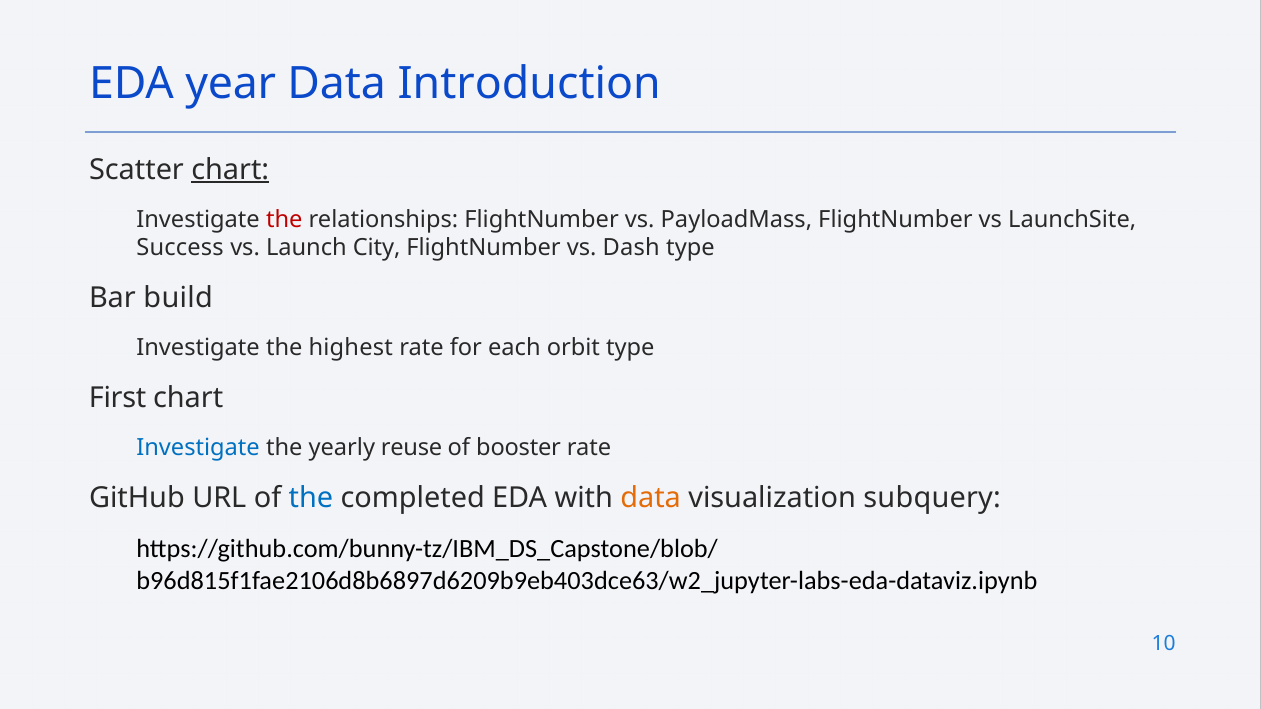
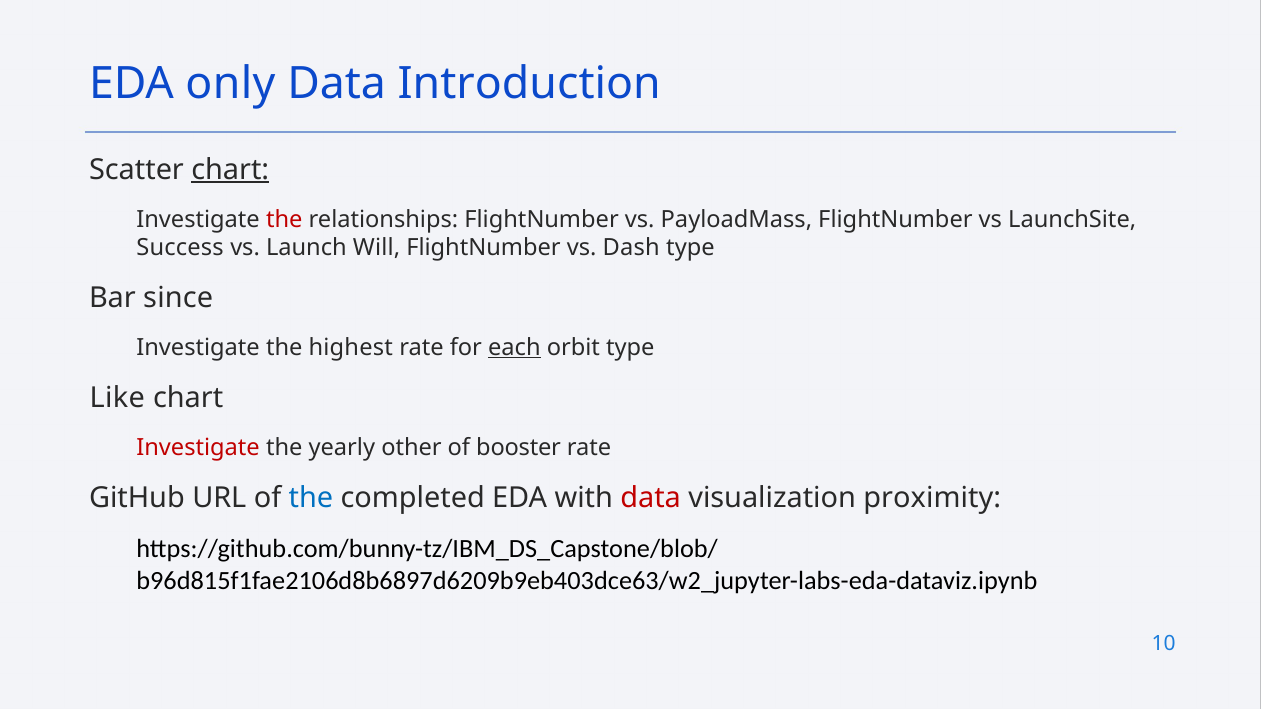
year: year -> only (230, 84)
City: City -> Will (377, 248)
build: build -> since (178, 298)
each underline: none -> present (514, 348)
First: First -> Like (117, 398)
Investigate colour: blue -> red (198, 447)
reuse: reuse -> other (411, 447)
data colour: orange -> red (651, 498)
subquery: subquery -> proximity (932, 498)
